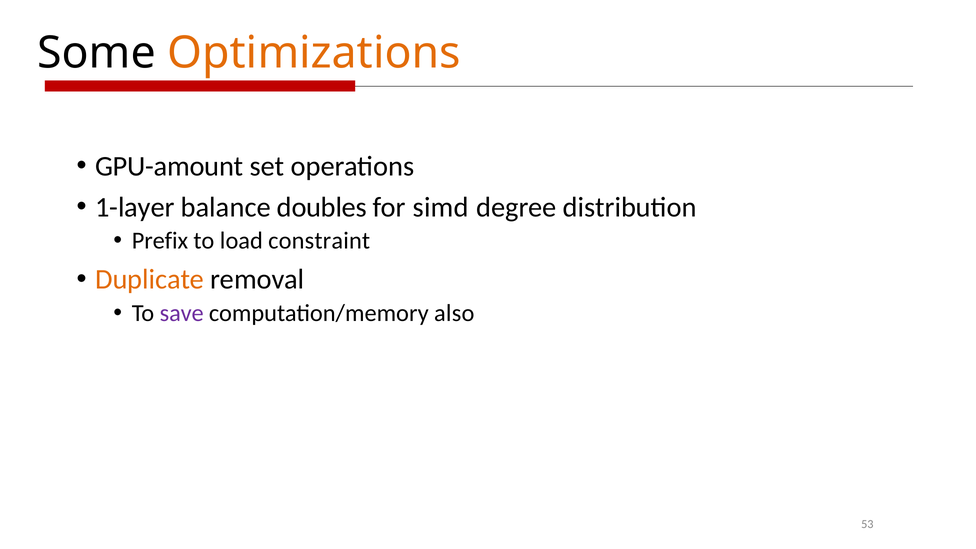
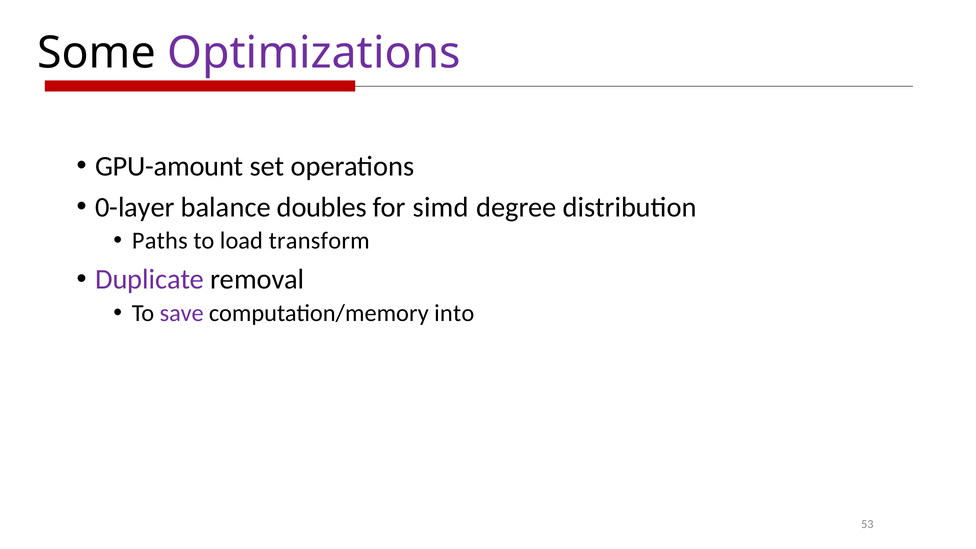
Optimizations colour: orange -> purple (314, 53)
1-layer: 1-layer -> 0-layer (135, 207)
Prefix: Prefix -> Paths (160, 241)
constraint: constraint -> transform (319, 241)
Duplicate colour: orange -> purple (150, 279)
also: also -> into (454, 313)
